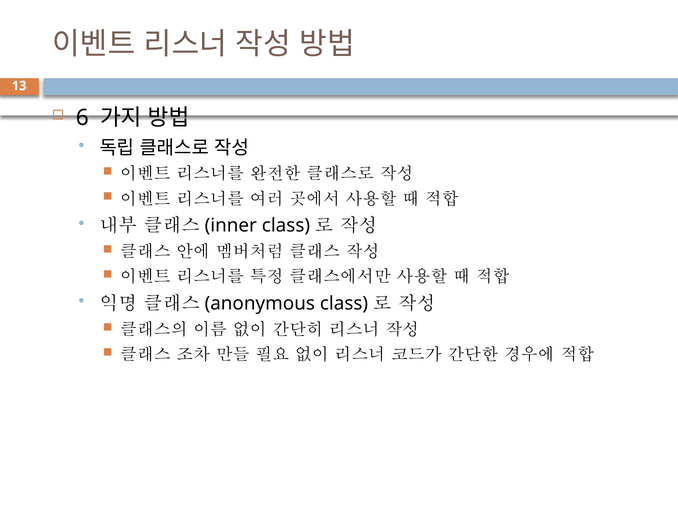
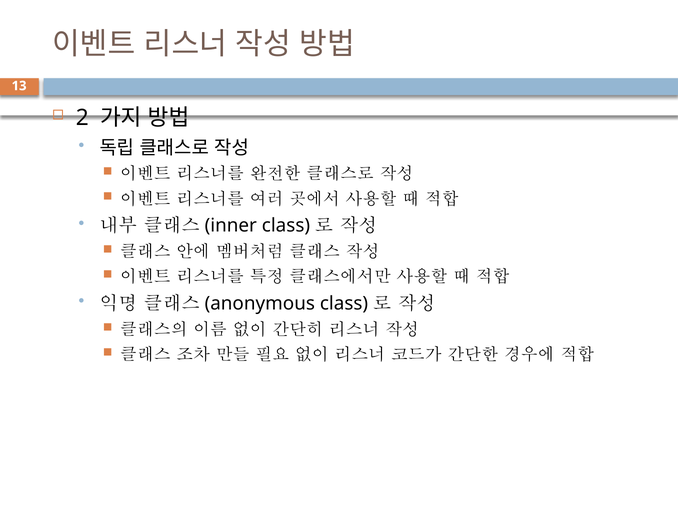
6: 6 -> 2 (82, 118)
